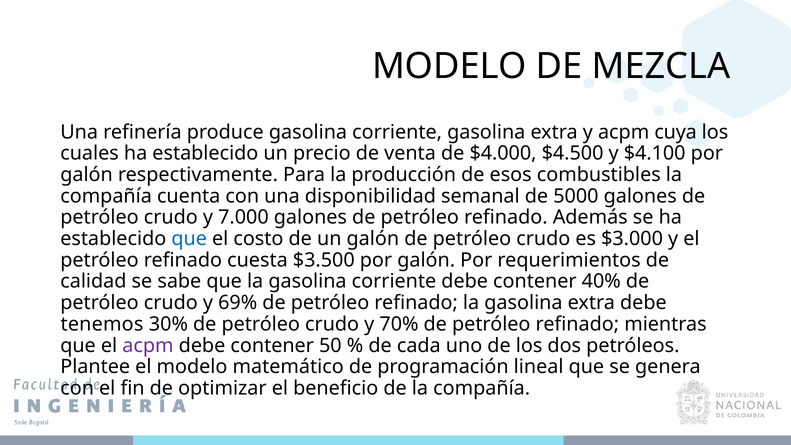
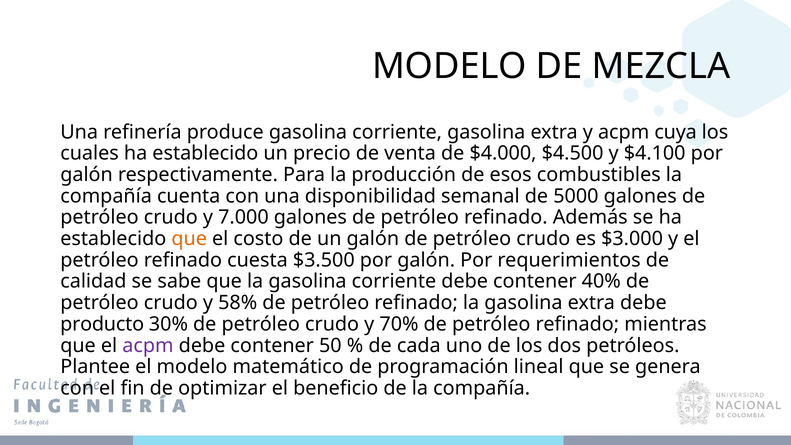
que colour: blue -> orange (189, 239)
69%: 69% -> 58% (238, 303)
tenemos: tenemos -> producto (102, 324)
